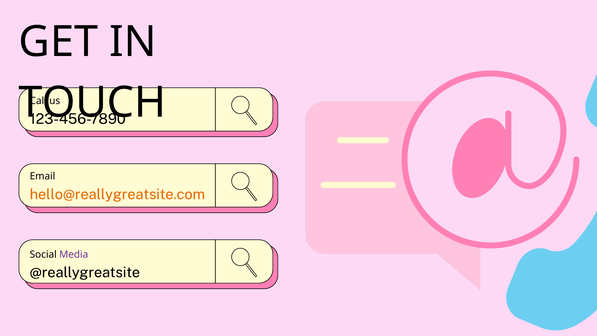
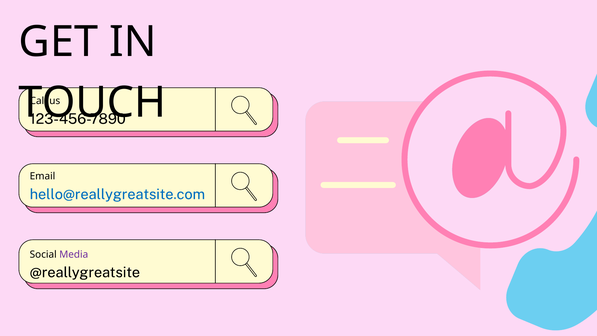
hello@reallygreatsite.com colour: orange -> blue (117, 194)
